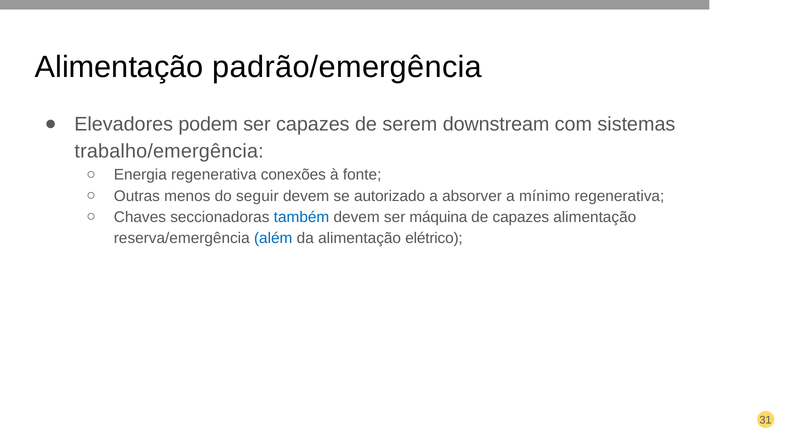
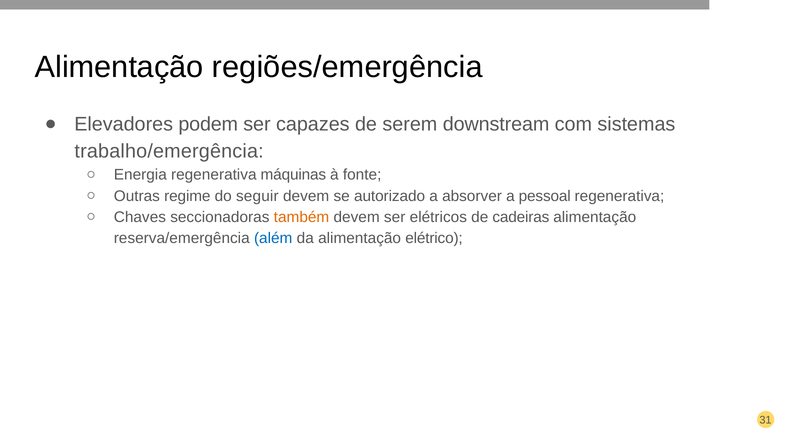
padrão/emergência: padrão/emergência -> regiões/emergência (347, 67)
conexões: conexões -> máquinas (293, 175)
menos: menos -> regime (187, 196)
mínimo: mínimo -> pessoal (545, 196)
também colour: blue -> orange (302, 217)
máquina: máquina -> elétricos (438, 217)
de capazes: capazes -> cadeiras (521, 217)
